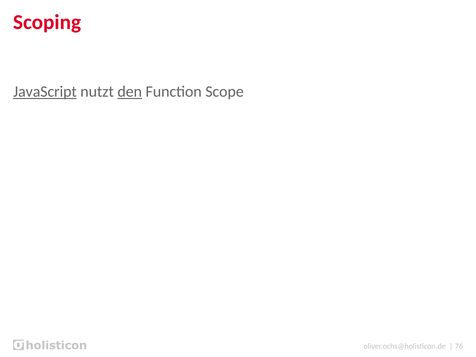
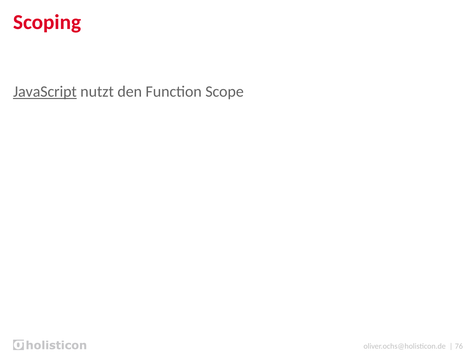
den underline: present -> none (130, 92)
